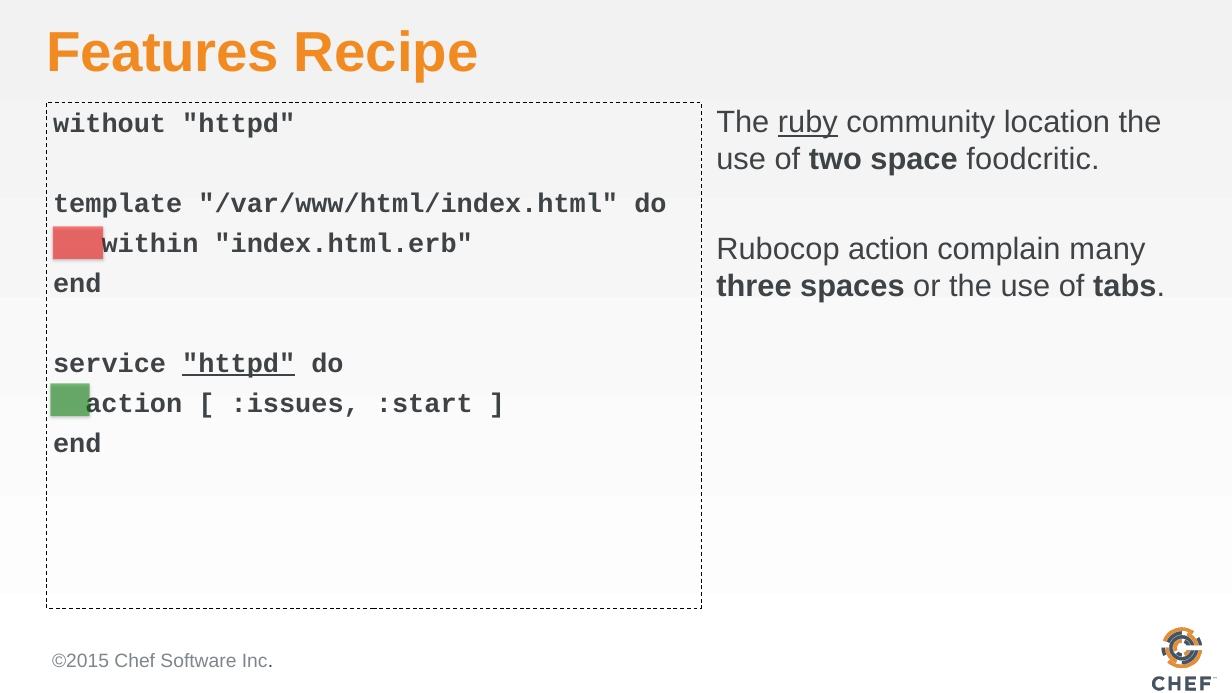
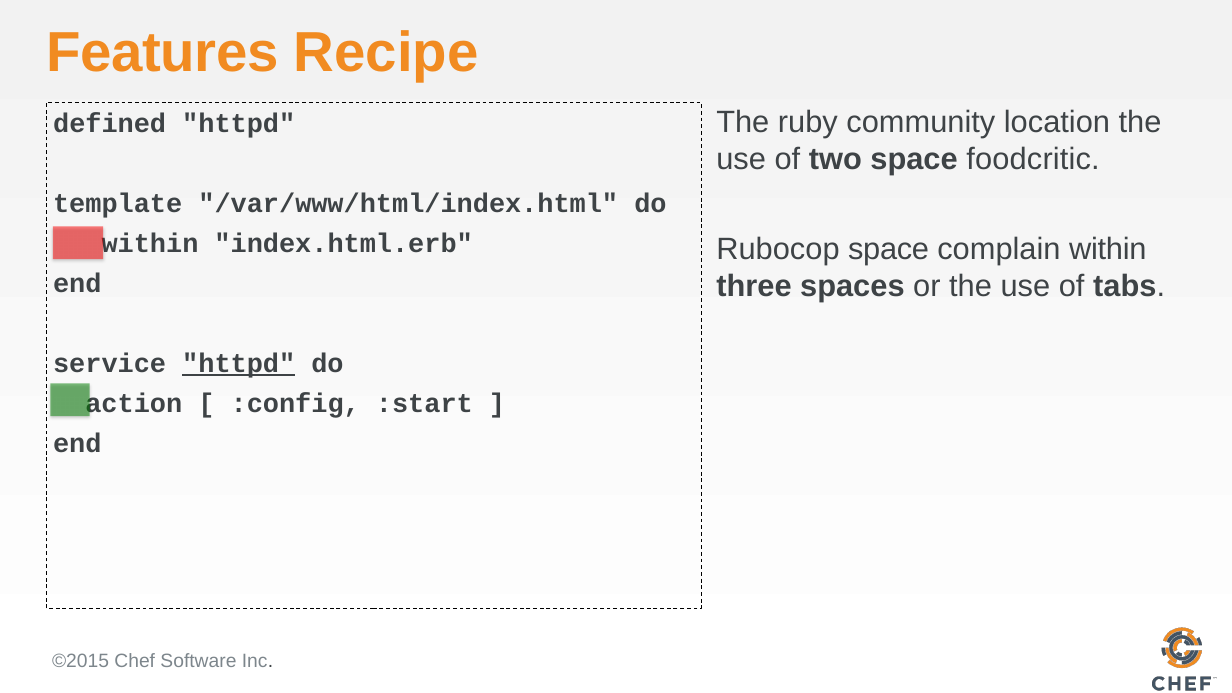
ruby underline: present -> none (808, 123)
without: without -> defined (110, 124)
Rubocop action: action -> space (889, 249)
complain many: many -> within (1108, 249)
:issues: :issues -> :config (295, 403)
